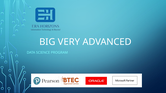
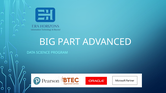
VERY: VERY -> PART (69, 42)
